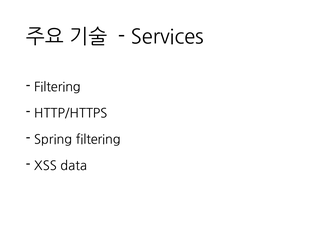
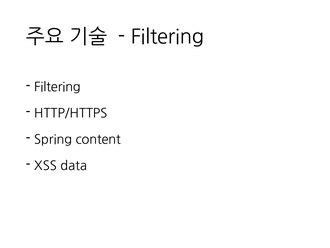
Services: Services -> Filtering (167, 37)
Spring filtering: filtering -> content (98, 139)
